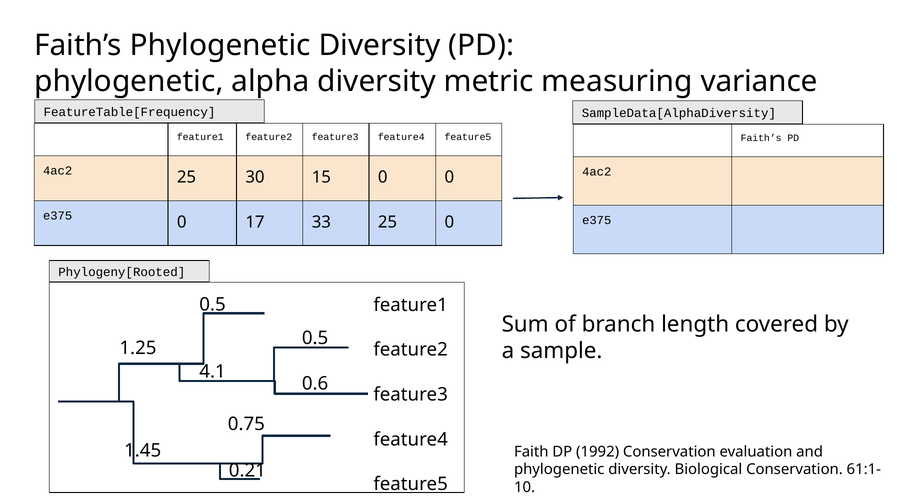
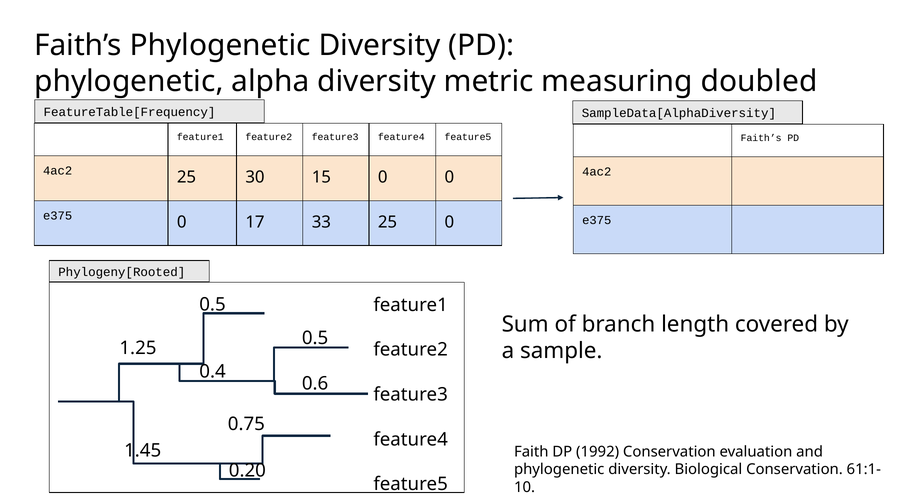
variance: variance -> doubled (759, 81)
4.1: 4.1 -> 0.4 (213, 372)
0.21: 0.21 -> 0.20 (247, 471)
